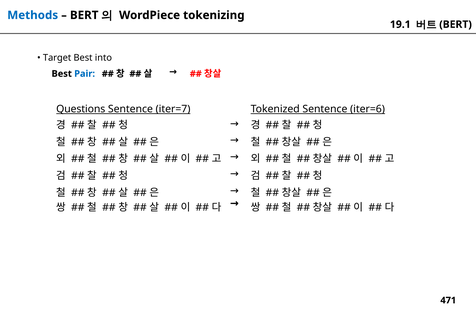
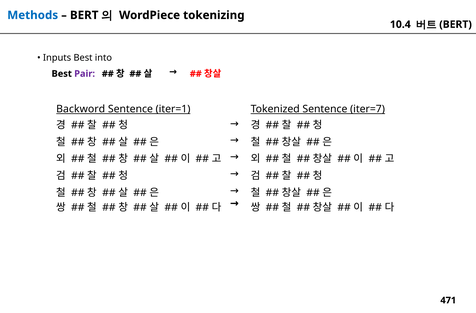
19.1: 19.1 -> 10.4 (400, 24)
Target: Target -> Inputs (57, 58)
Pair colour: blue -> purple (85, 74)
Questions: Questions -> Backword (81, 109)
iter=7: iter=7 -> iter=1 (173, 109)
iter=6: iter=6 -> iter=7 (367, 109)
